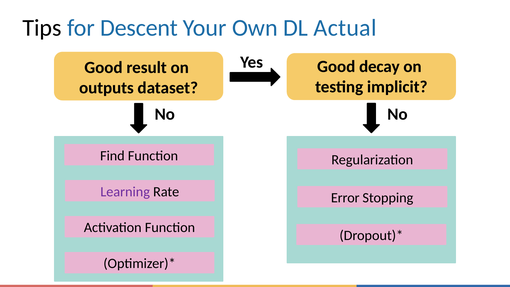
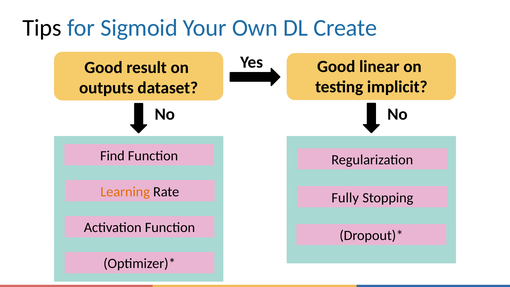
Descent: Descent -> Sigmoid (139, 28)
Actual: Actual -> Create (345, 28)
decay: decay -> linear (379, 67)
Learning colour: purple -> orange (125, 192)
Error: Error -> Fully (345, 198)
